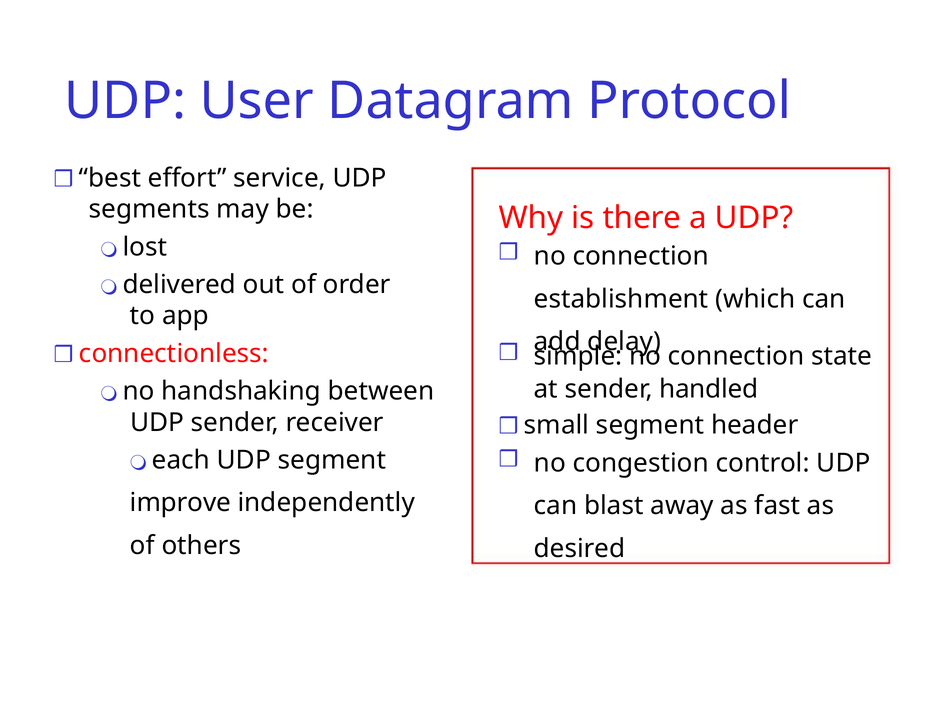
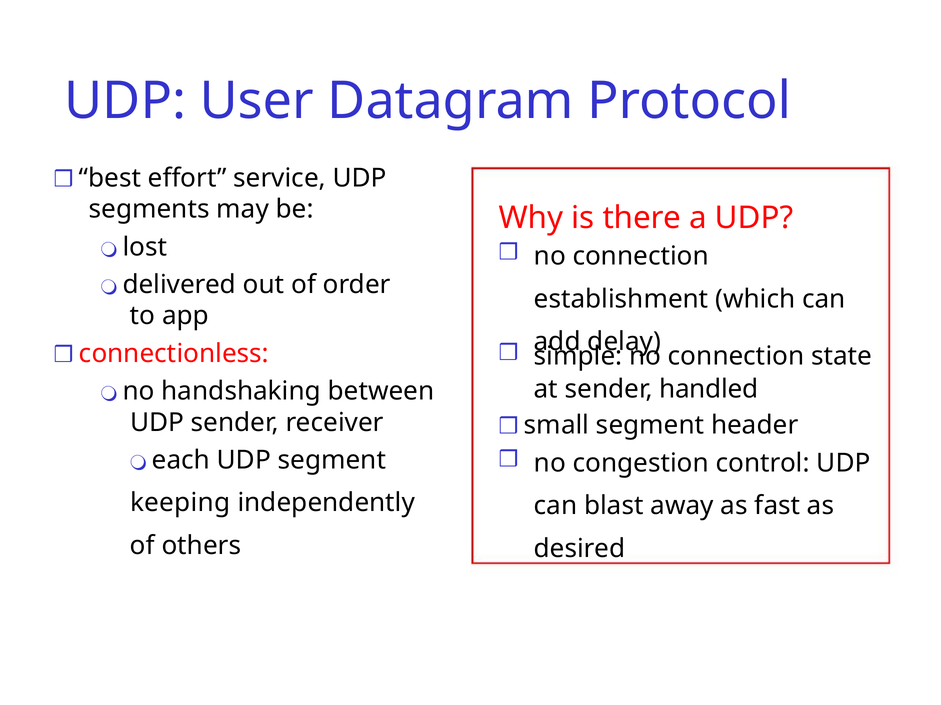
improve: improve -> keeping (180, 503)
